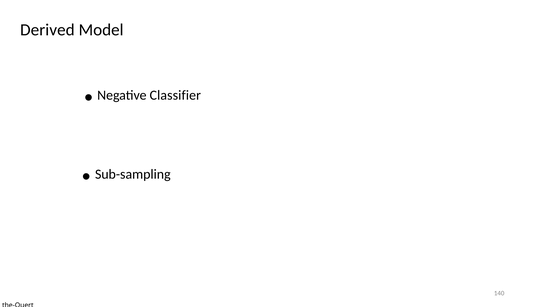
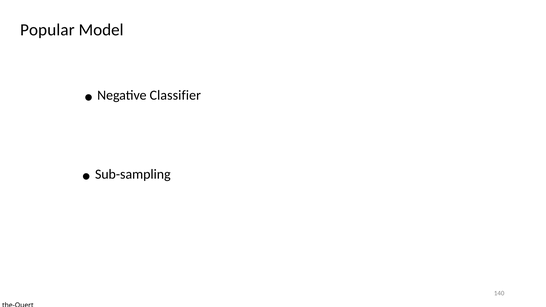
Derived: Derived -> Popular (47, 30)
